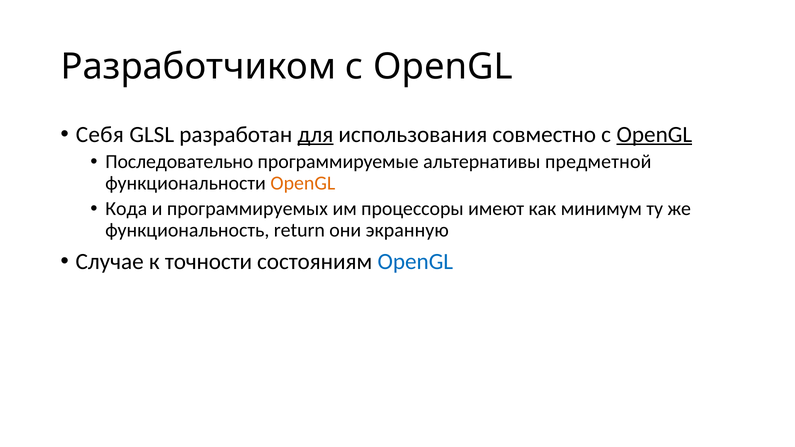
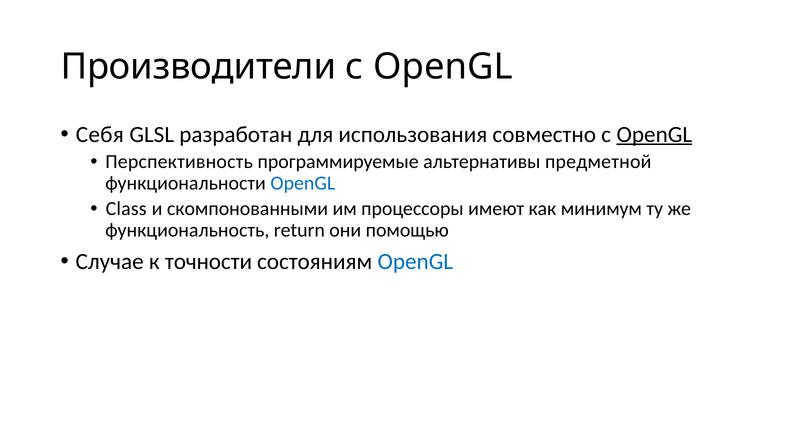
Разработчиком: Разработчиком -> Производители (198, 67)
для underline: present -> none (315, 134)
Последовательно: Последовательно -> Перспективность (179, 162)
OpenGL colour: orange -> blue (303, 183)
Кода: Кода -> Class (126, 209)
программируемых: программируемых -> скомпонованными (247, 209)
экранную: экранную -> помощью (407, 230)
